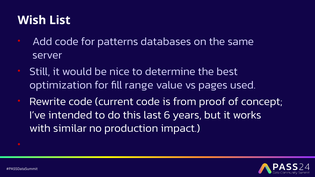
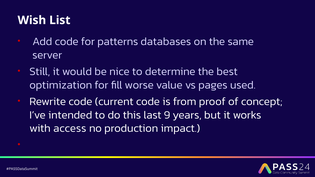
range: range -> worse (139, 85)
6: 6 -> 9 (167, 115)
similar: similar -> access (70, 128)
